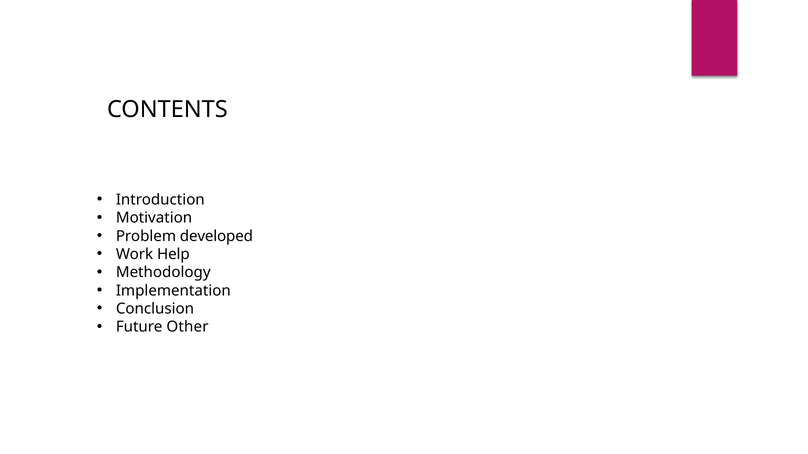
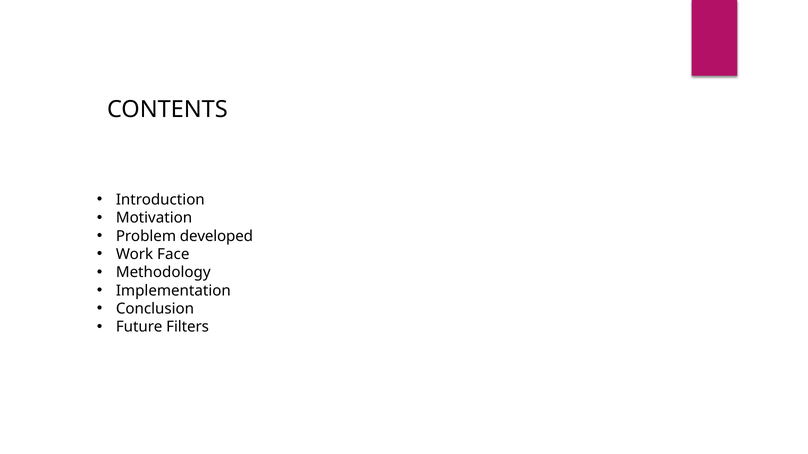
Help: Help -> Face (173, 255)
Other: Other -> Filters (188, 327)
